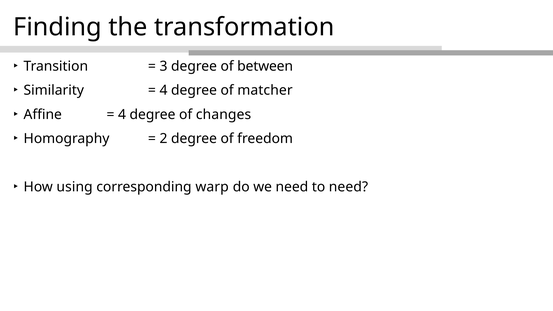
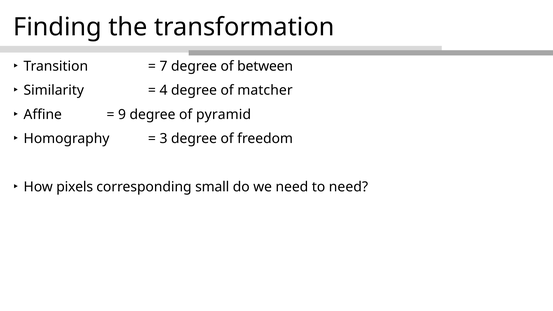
3: 3 -> 7 (163, 66)
4: 4 -> 9 (122, 114)
changes: changes -> pyramid (224, 114)
2: 2 -> 3 (163, 139)
using: using -> pixels (75, 187)
warp: warp -> small (212, 187)
